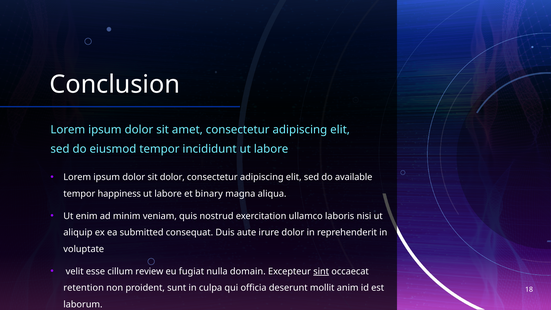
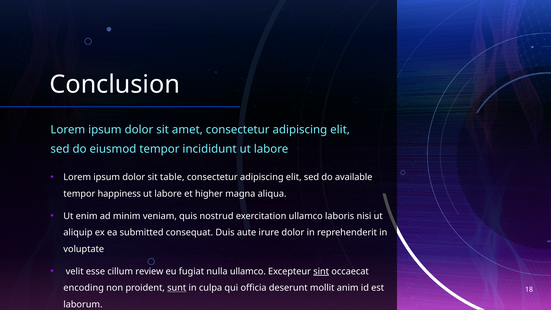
sit dolor: dolor -> table (172, 177)
binary: binary -> higher (209, 194)
nulla domain: domain -> ullamco (248, 271)
retention: retention -> encoding (84, 288)
sunt underline: none -> present (177, 288)
